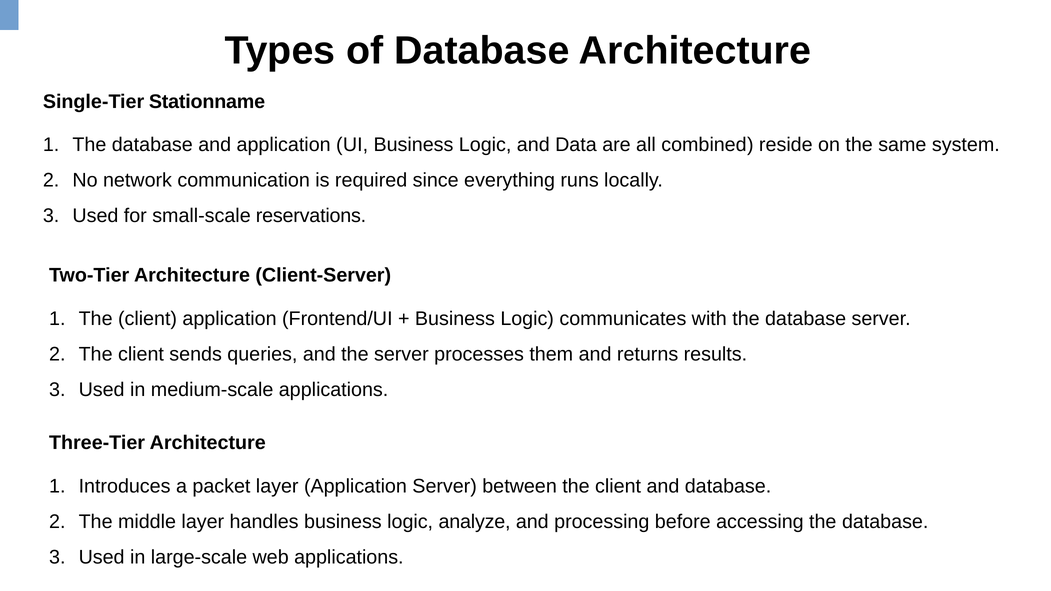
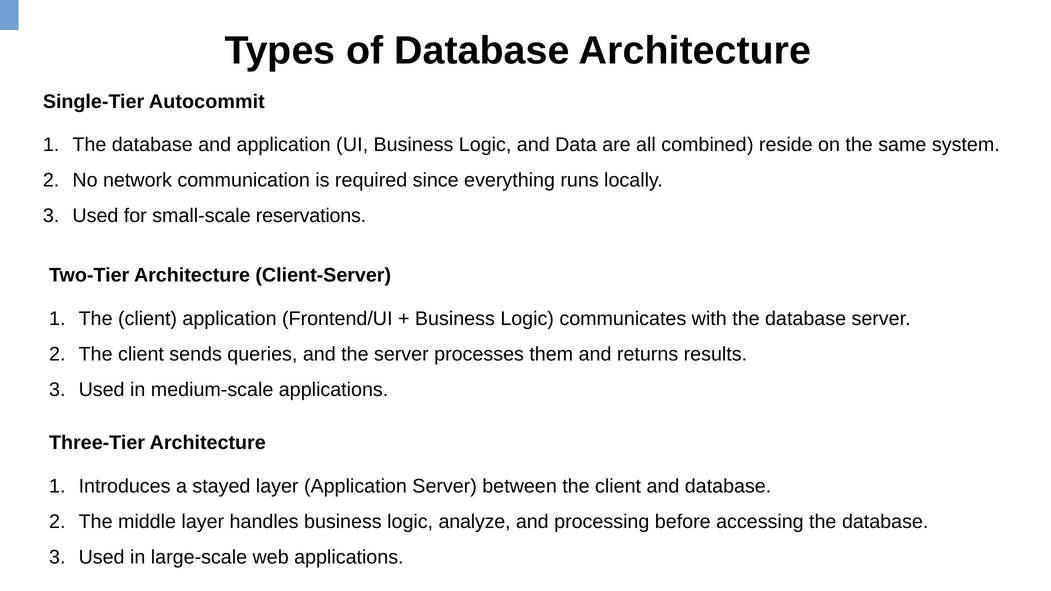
Stationname: Stationname -> Autocommit (207, 102)
packet: packet -> stayed (221, 486)
